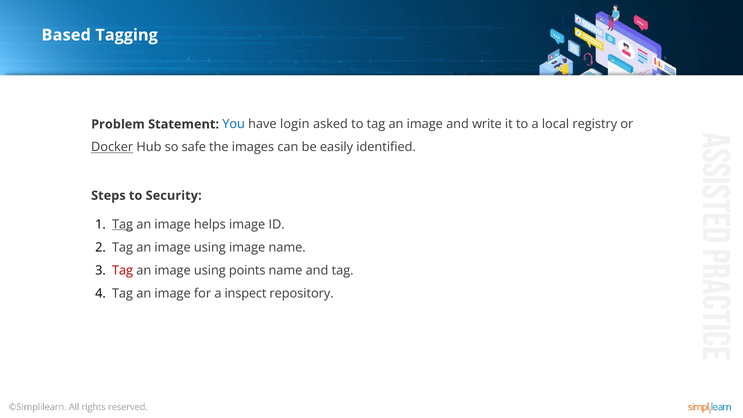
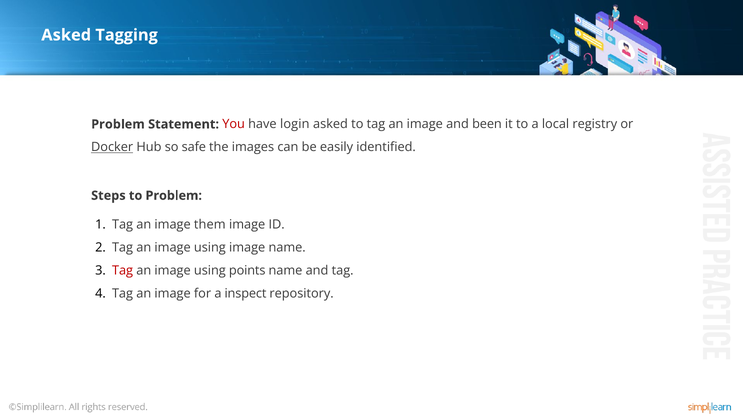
Based: Based -> Asked (66, 35)
You colour: blue -> red (234, 124)
write: write -> been (487, 124)
to Security: Security -> Problem (174, 196)
Tag underline: present -> none (123, 224)
helps: helps -> them (210, 224)
